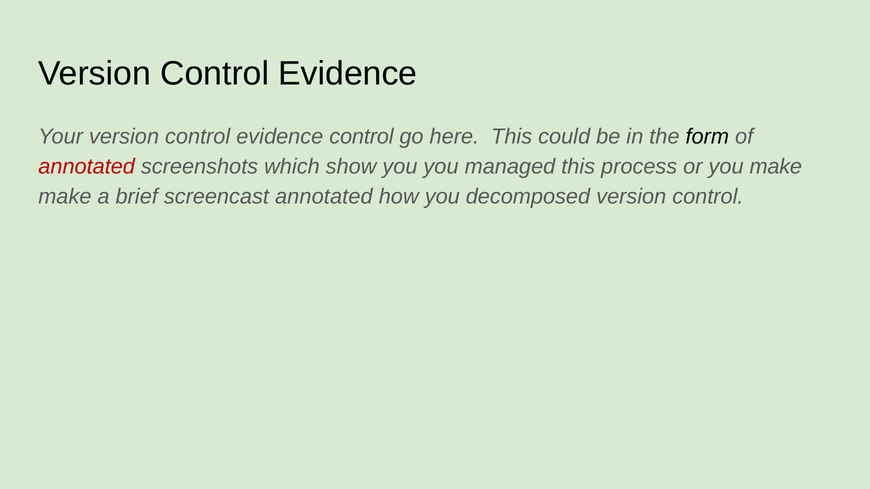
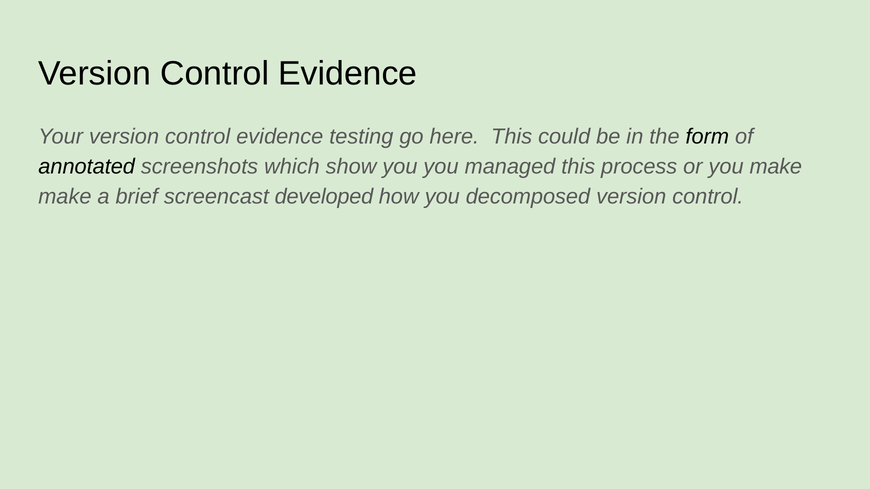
evidence control: control -> testing (361, 137)
annotated colour: red -> black (87, 167)
screencast annotated: annotated -> developed (324, 197)
